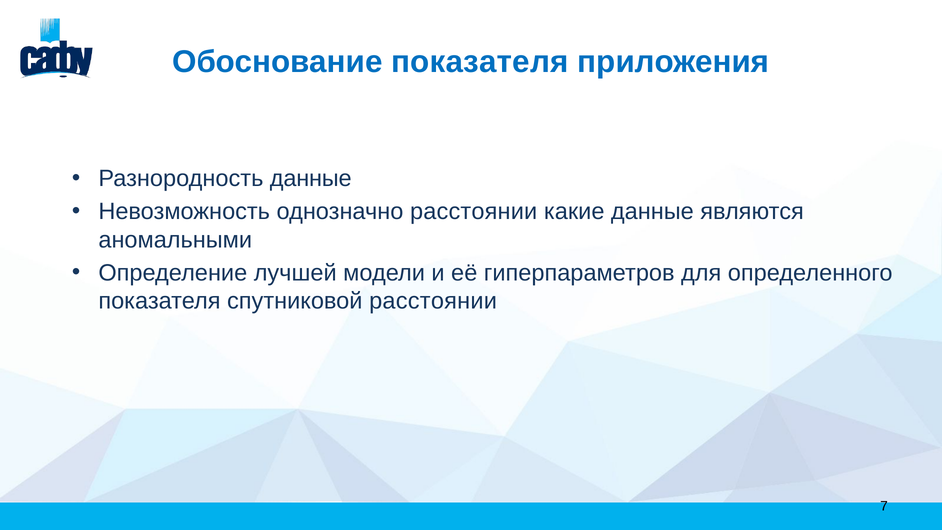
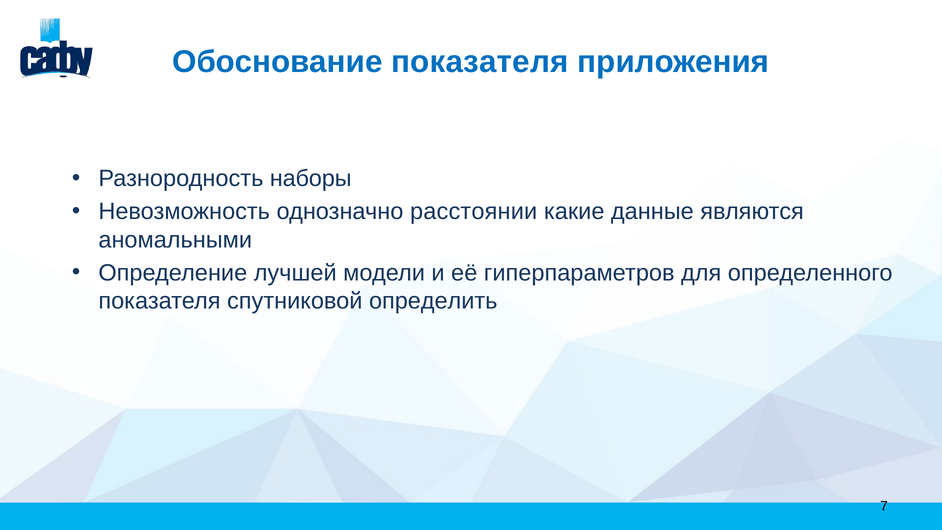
Разнородность данные: данные -> наборы (311, 179)
спутниковой расстоянии: расстоянии -> определить (433, 301)
